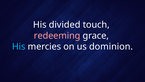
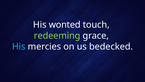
divided: divided -> wonted (65, 25)
redeeming colour: pink -> light green (57, 36)
dominion: dominion -> bedecked (111, 46)
